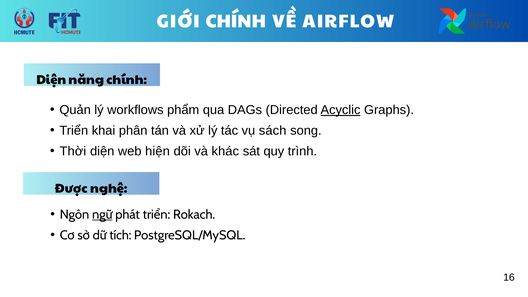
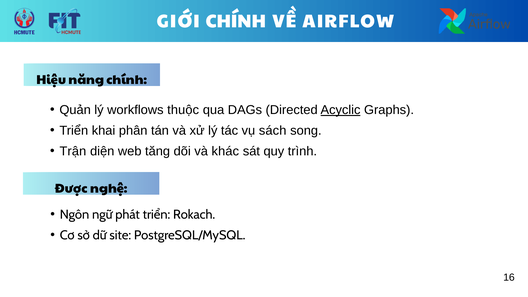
Diện: Diện -> Hiệu (51, 80)
phẩm: phẩm -> thuộc (183, 110)
Thời: Thời -> Trận (73, 151)
hiện: hiện -> tăng (158, 151)
ngữ underline: present -> none (102, 215)
tích: tích -> site (120, 235)
